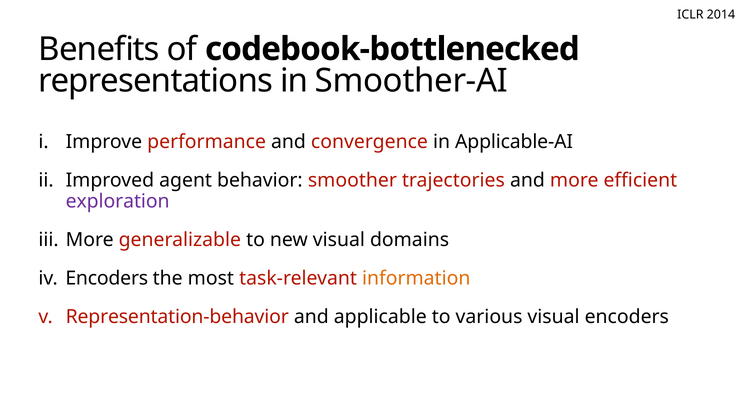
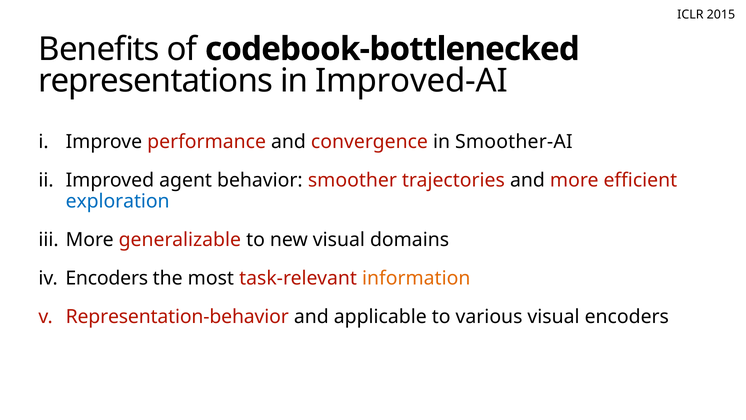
2014: 2014 -> 2015 (721, 15)
Smoother-AI: Smoother-AI -> Improved-AI (411, 81)
Applicable-AI: Applicable-AI -> Smoother-AI (514, 142)
exploration colour: purple -> blue (118, 201)
